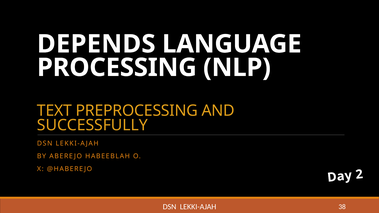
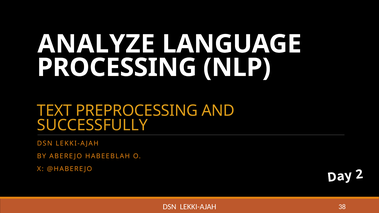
DEPENDS: DEPENDS -> ANALYZE (96, 44)
